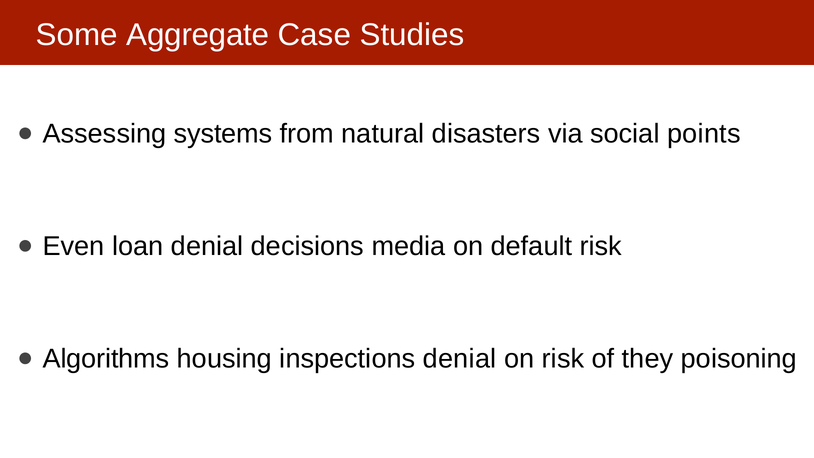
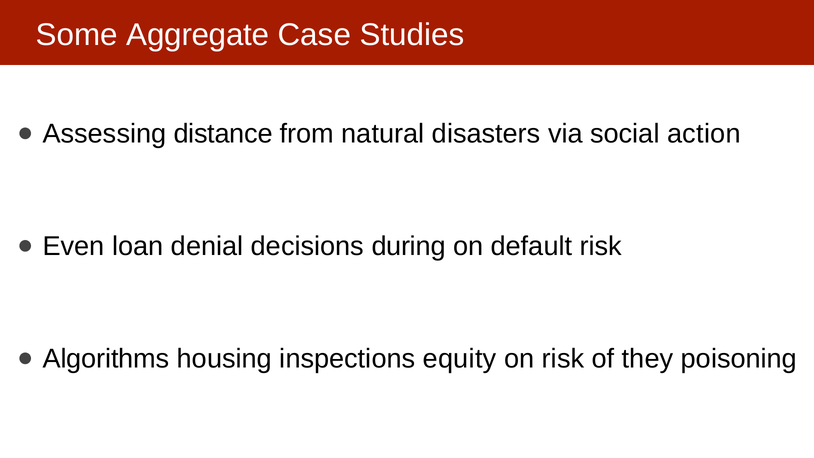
systems: systems -> distance (223, 134)
points: points -> action (704, 134)
media: media -> during (409, 246)
inspections denial: denial -> equity (460, 358)
